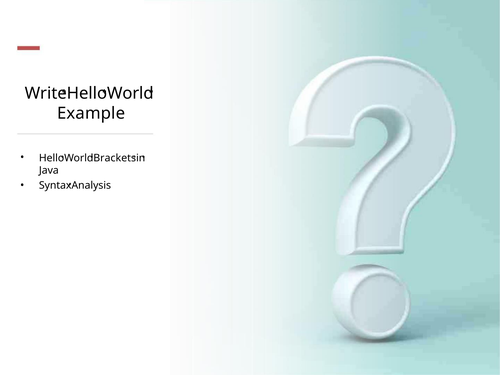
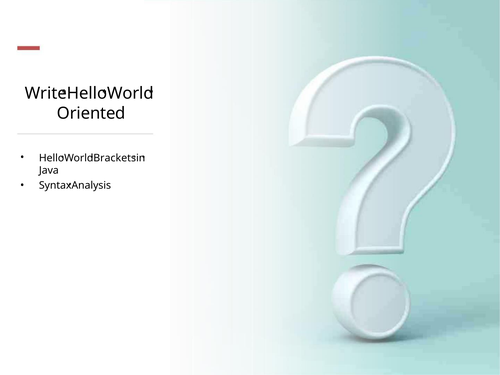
Example: Example -> Oriented (91, 113)
